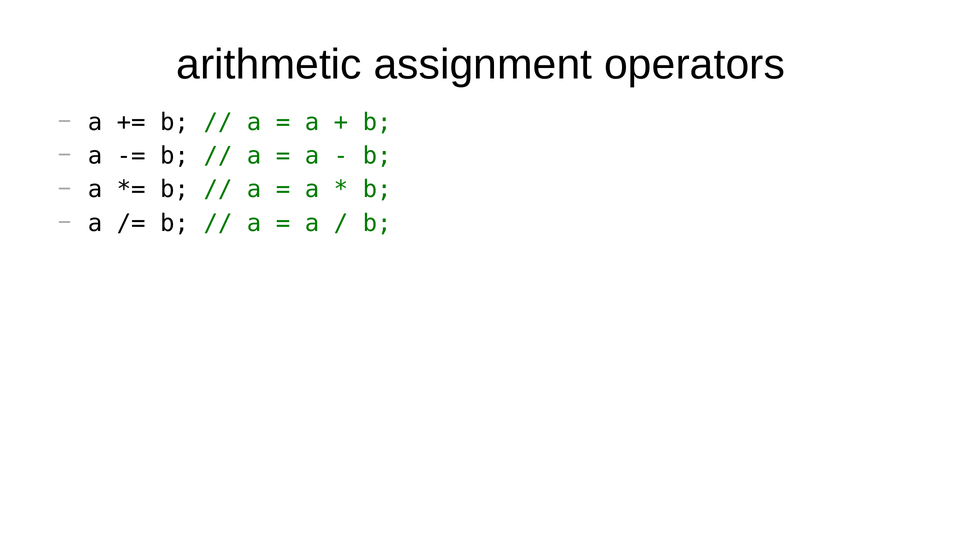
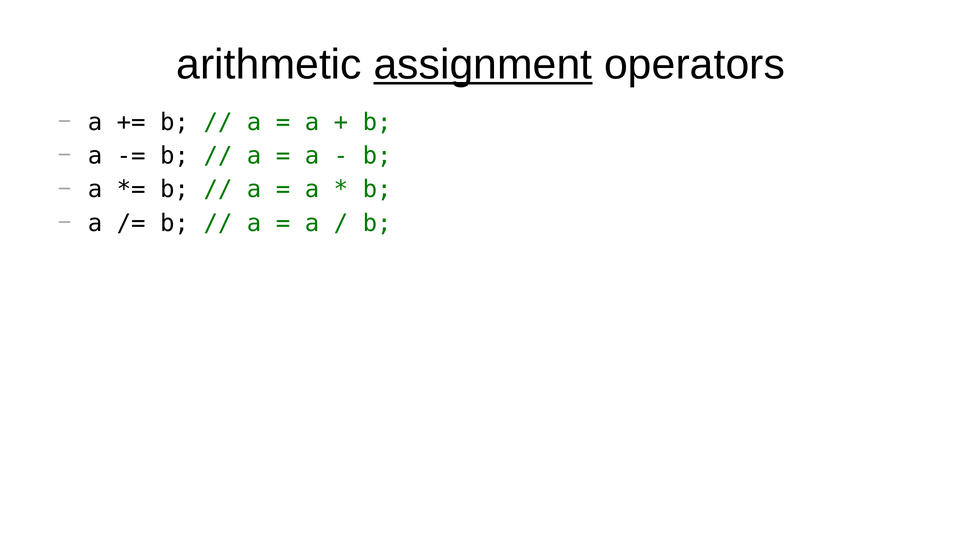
assignment underline: none -> present (483, 65)
